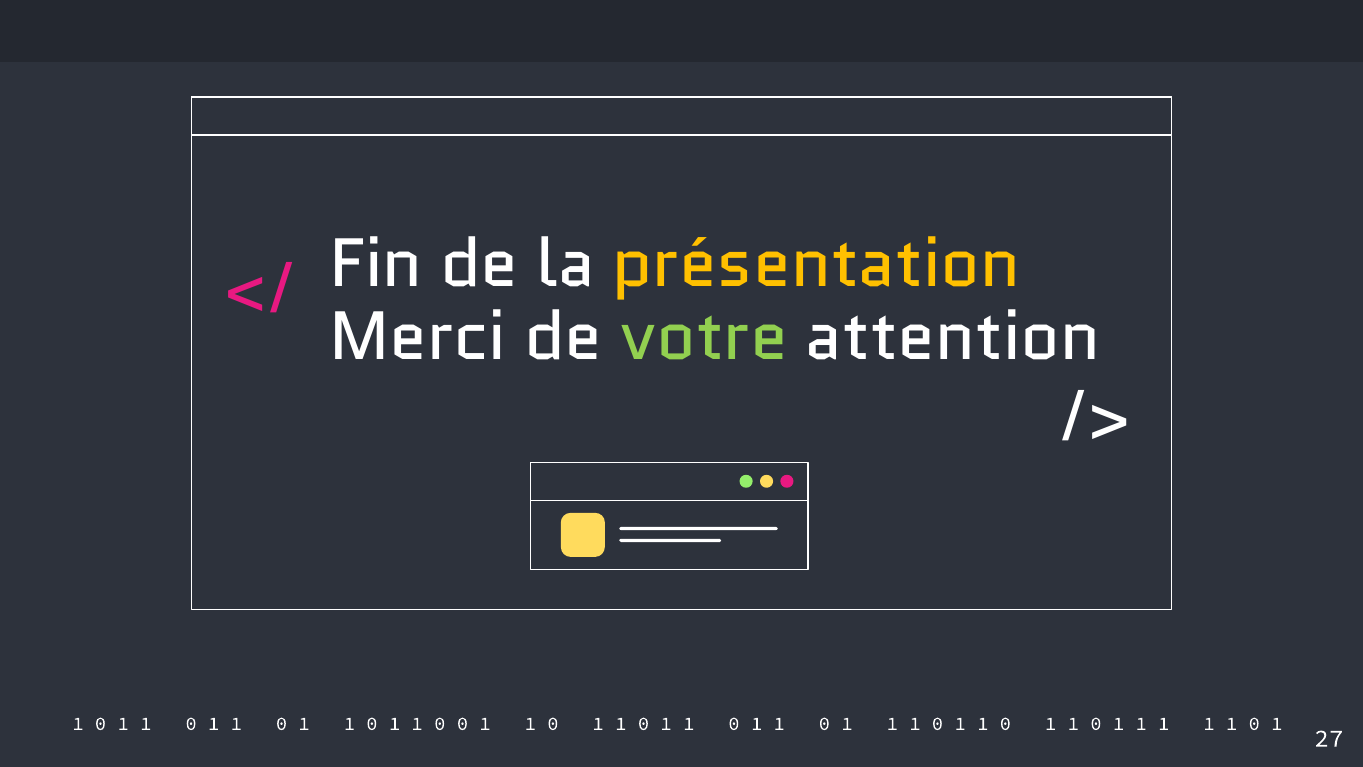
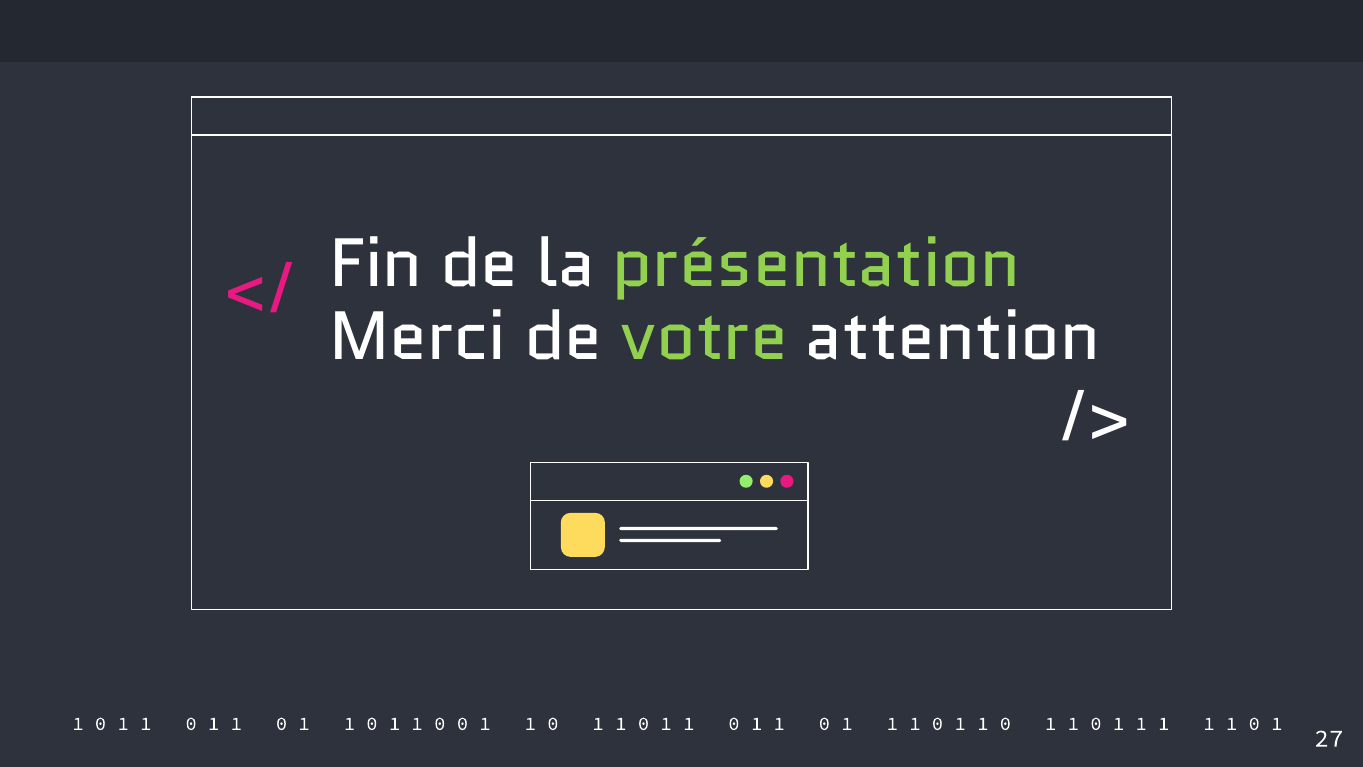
présentation colour: yellow -> light green (816, 264)
